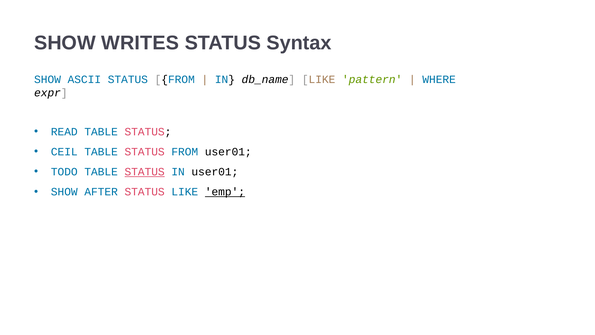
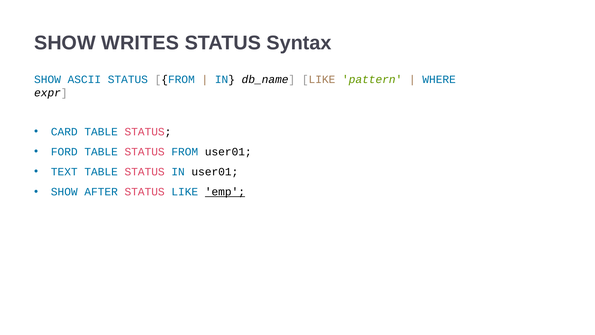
READ: READ -> CARD (64, 132)
CEIL: CEIL -> FORD (64, 152)
TODO: TODO -> TEXT (64, 172)
STATUS underline: present -> none (145, 172)
